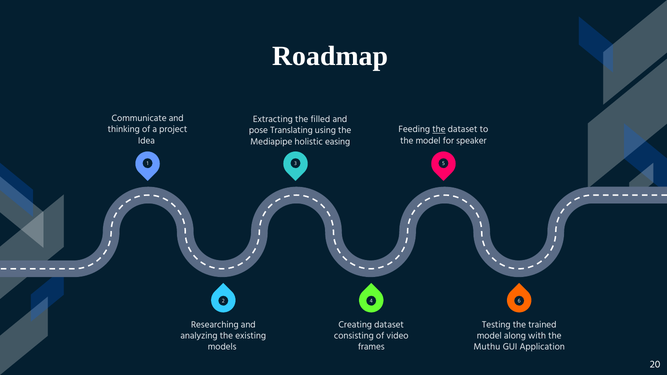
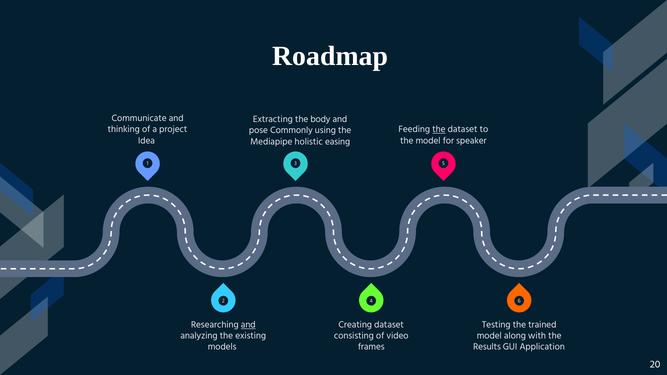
filled: filled -> body (320, 119)
Translating: Translating -> Commonly (291, 130)
and underline: none -> present (248, 325)
Muthu: Muthu -> Results (487, 347)
